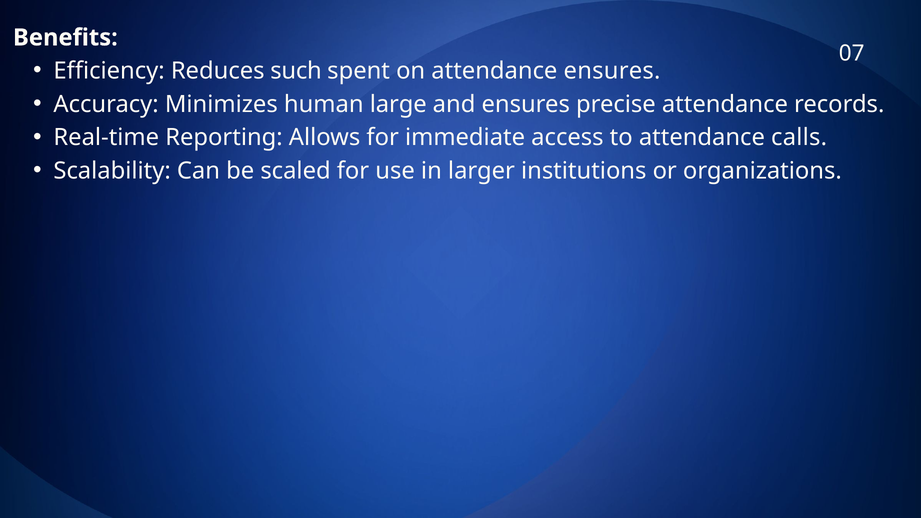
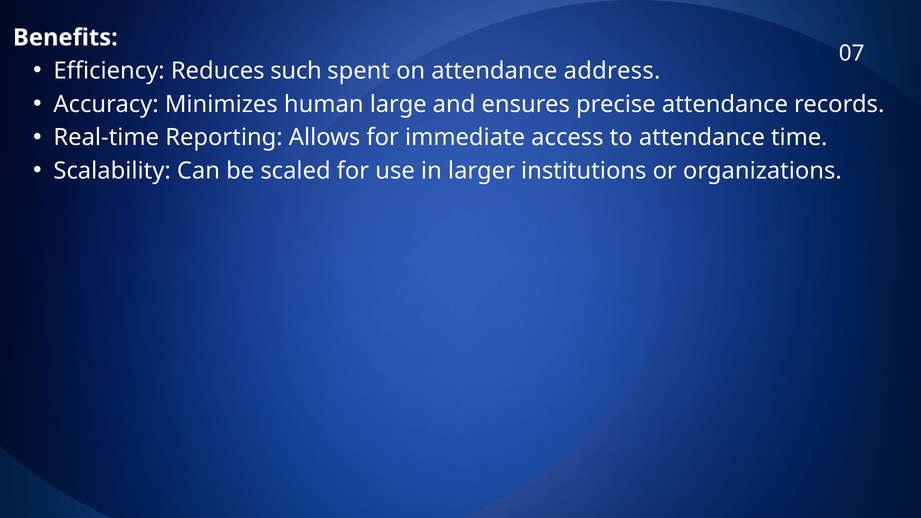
attendance ensures: ensures -> address (612, 71)
calls: calls -> time (799, 137)
